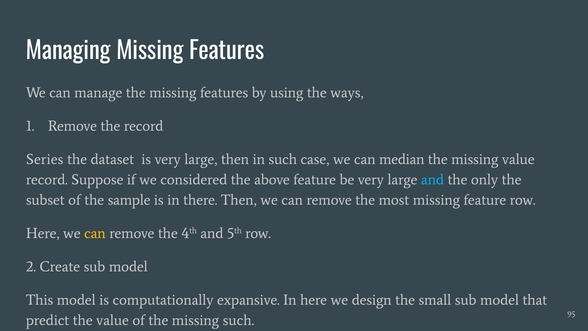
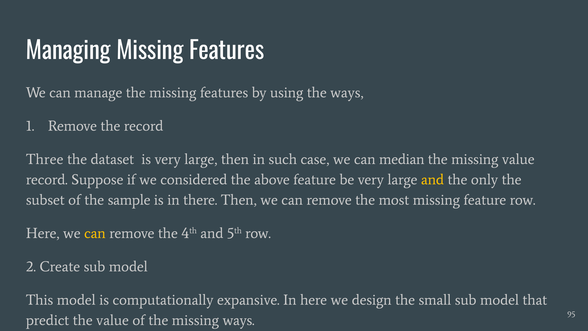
Series: Series -> Three (45, 159)
and colour: light blue -> yellow (433, 179)
missing such: such -> ways (239, 320)
